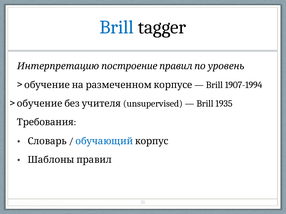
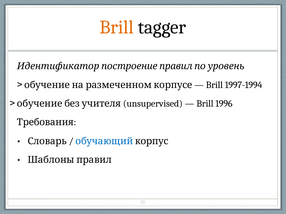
Brill colour: blue -> orange (117, 27)
Интерпретацию: Интерпретацию -> Идентификатор (58, 66)
1907-1994: 1907-1994 -> 1997-1994 (244, 85)
1935: 1935 -> 1996 (224, 104)
